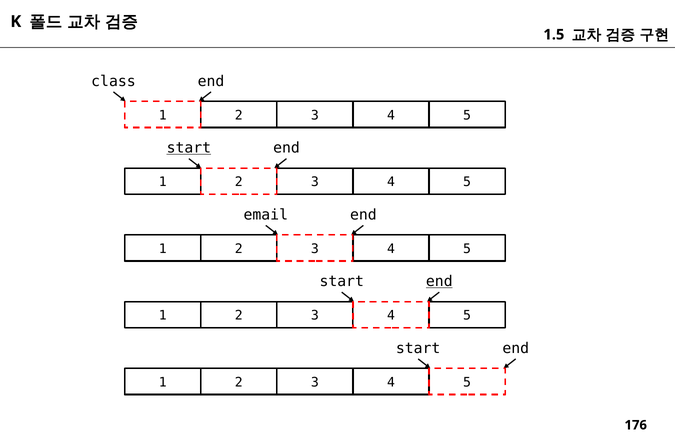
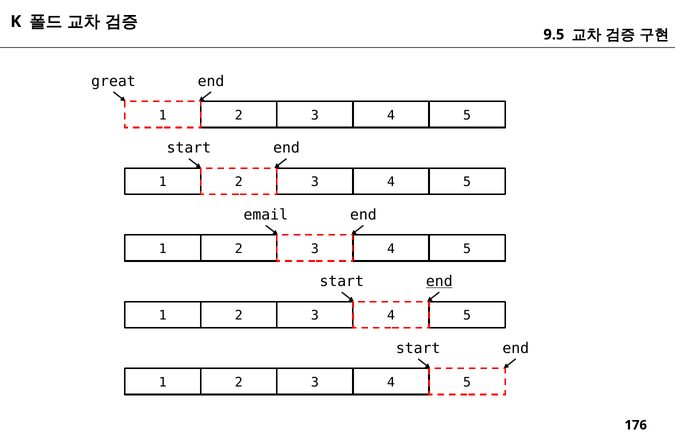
1.5: 1.5 -> 9.5 (554, 35)
class: class -> great (113, 81)
start underline: present -> none (189, 148)
